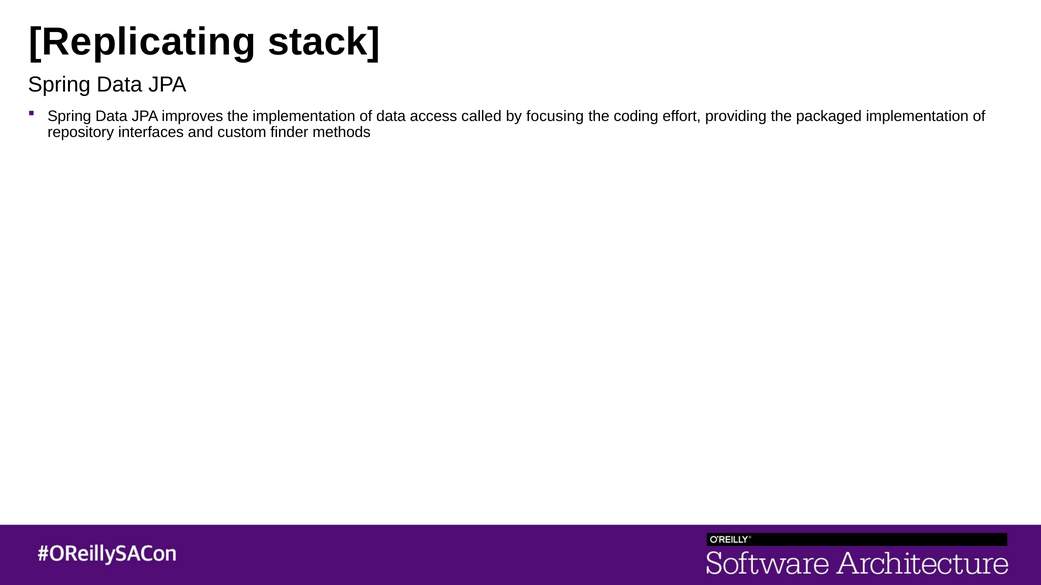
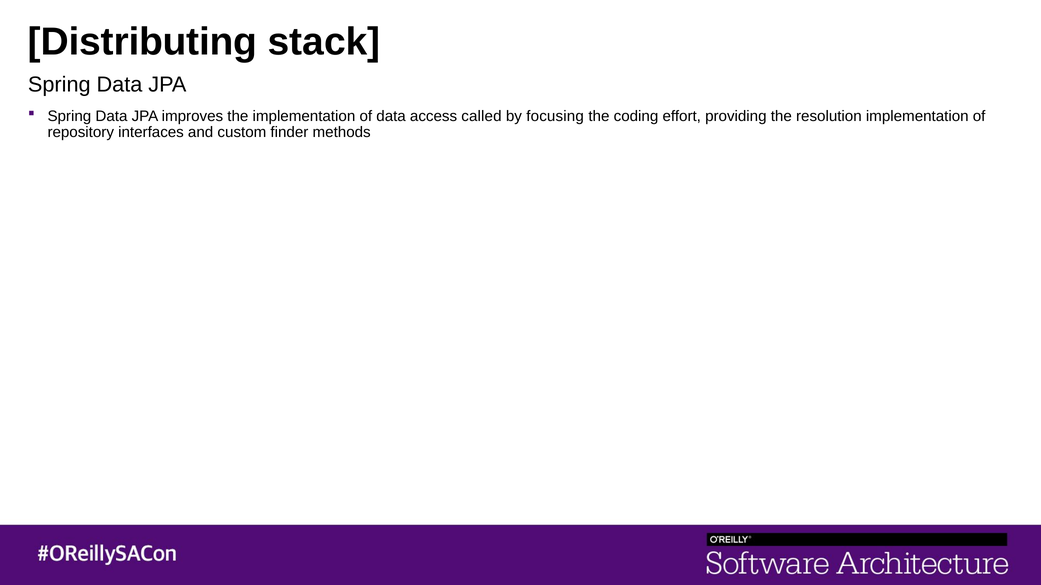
Replicating: Replicating -> Distributing (143, 42)
packaged: packaged -> resolution (829, 116)
